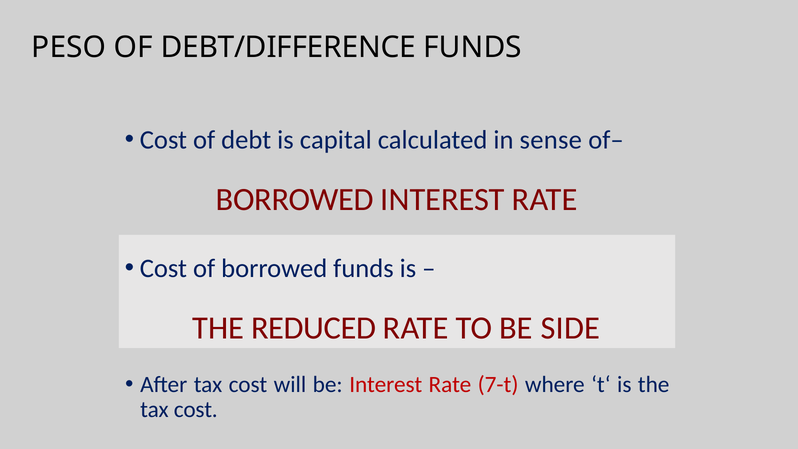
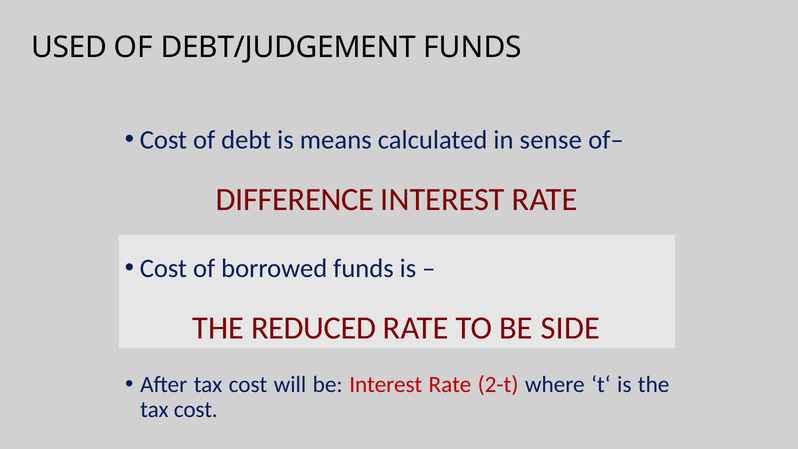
PESO: PESO -> USED (69, 47)
DEBT/DIFFERENCE: DEBT/DIFFERENCE -> DEBT/JUDGEMENT (288, 47)
capital: capital -> means (336, 140)
BORROWED: BORROWED -> DIFFERENCE (295, 199)
7-t: 7-t -> 2-t (498, 384)
